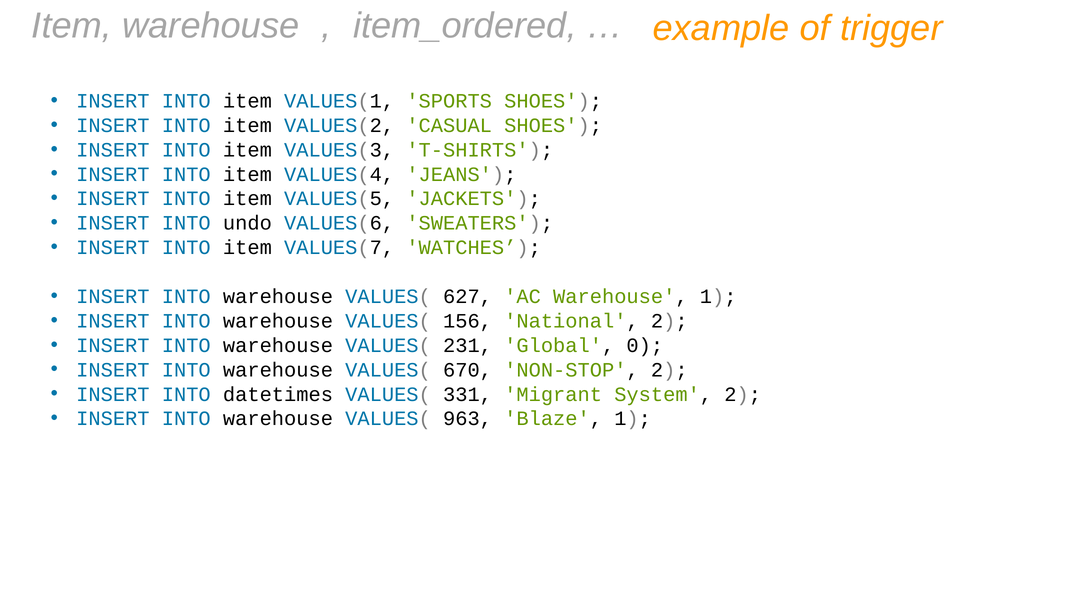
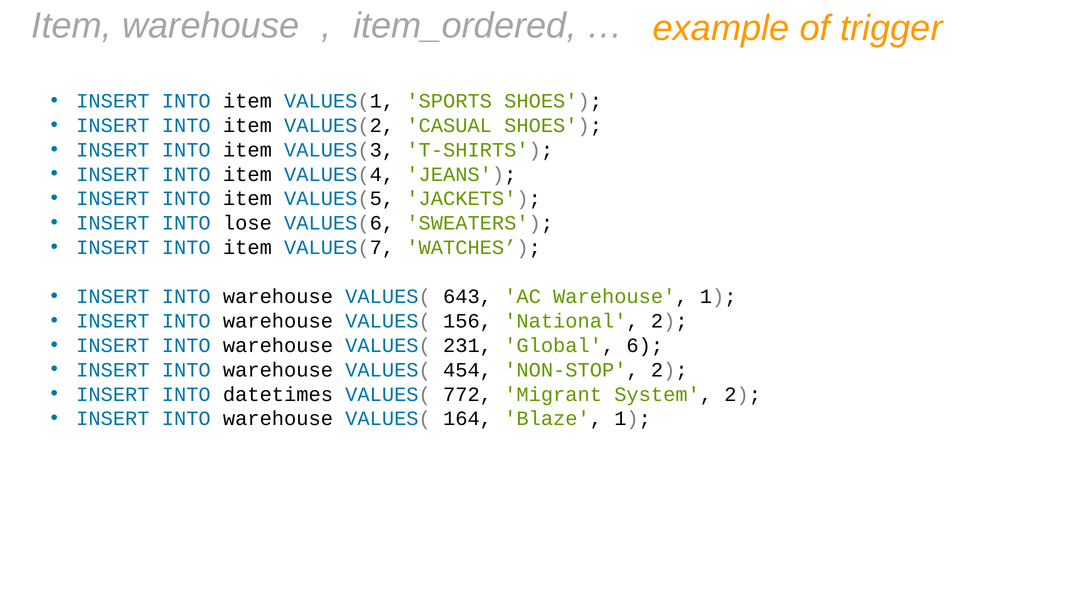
undo: undo -> lose (247, 223)
627: 627 -> 643 (468, 297)
0: 0 -> 6 (645, 346)
670: 670 -> 454 (468, 370)
331: 331 -> 772 (468, 395)
963: 963 -> 164 (468, 419)
